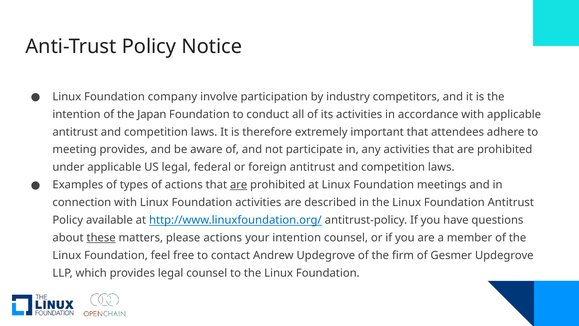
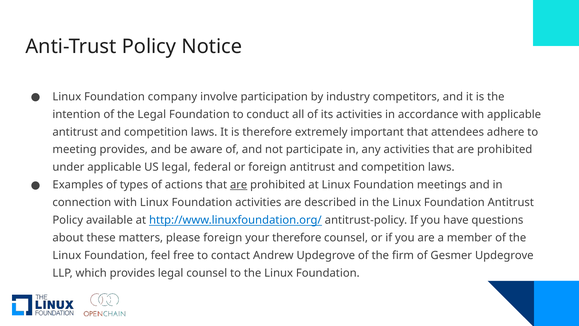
the Japan: Japan -> Legal (152, 114)
these underline: present -> none (101, 238)
please actions: actions -> foreign (223, 238)
your intention: intention -> therefore (297, 238)
